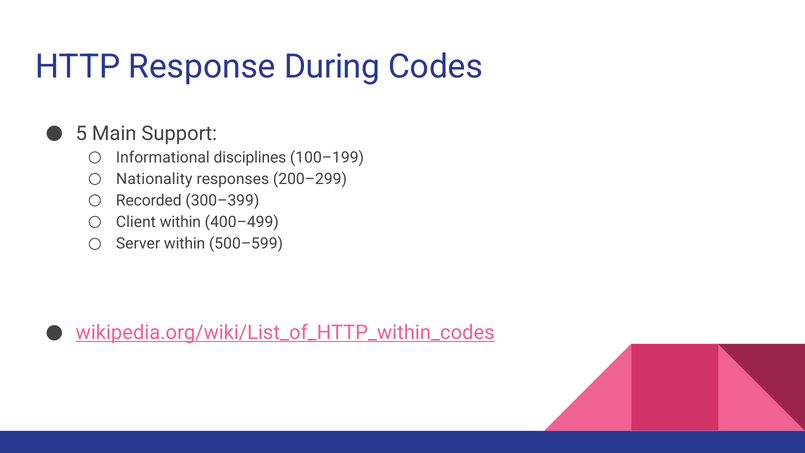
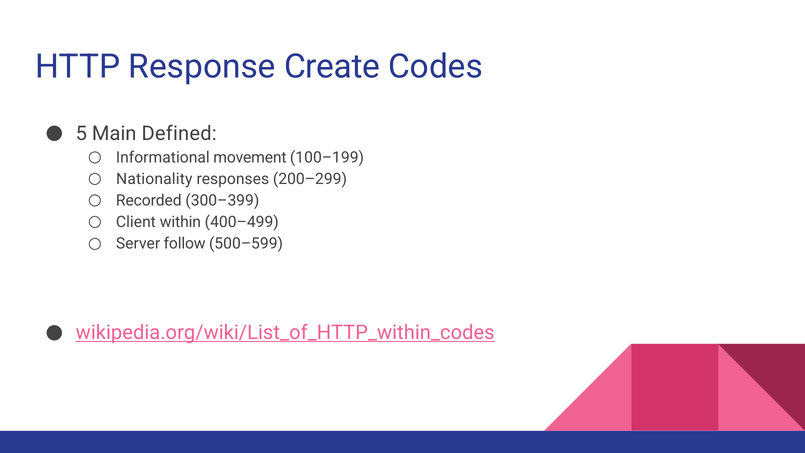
During: During -> Create (332, 67)
Support: Support -> Defined (179, 133)
disciplines: disciplines -> movement (250, 157)
Server within: within -> follow (185, 244)
